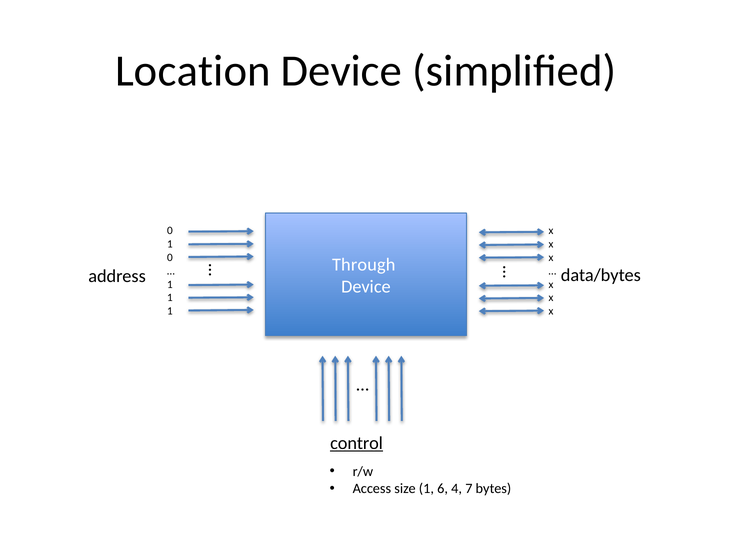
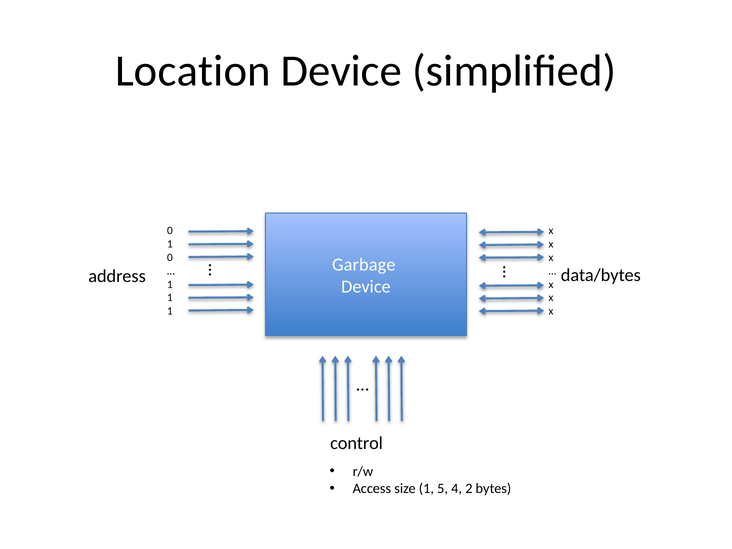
Through: Through -> Garbage (364, 265)
control underline: present -> none (357, 443)
6: 6 -> 5 (443, 489)
7: 7 -> 2 (469, 489)
